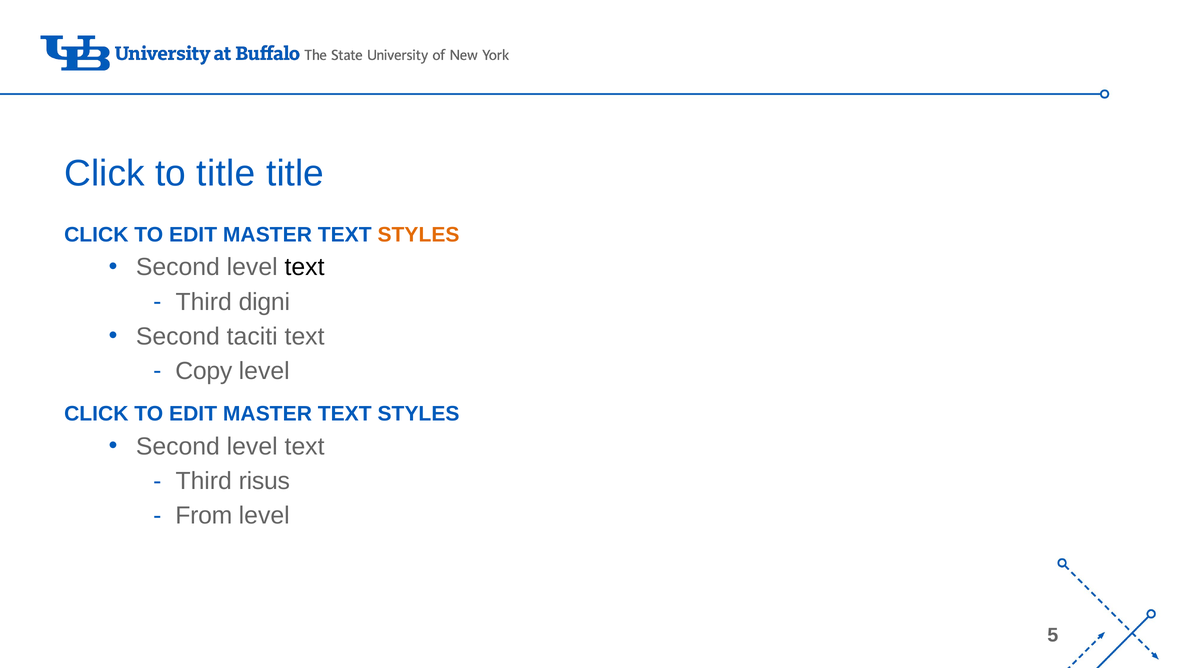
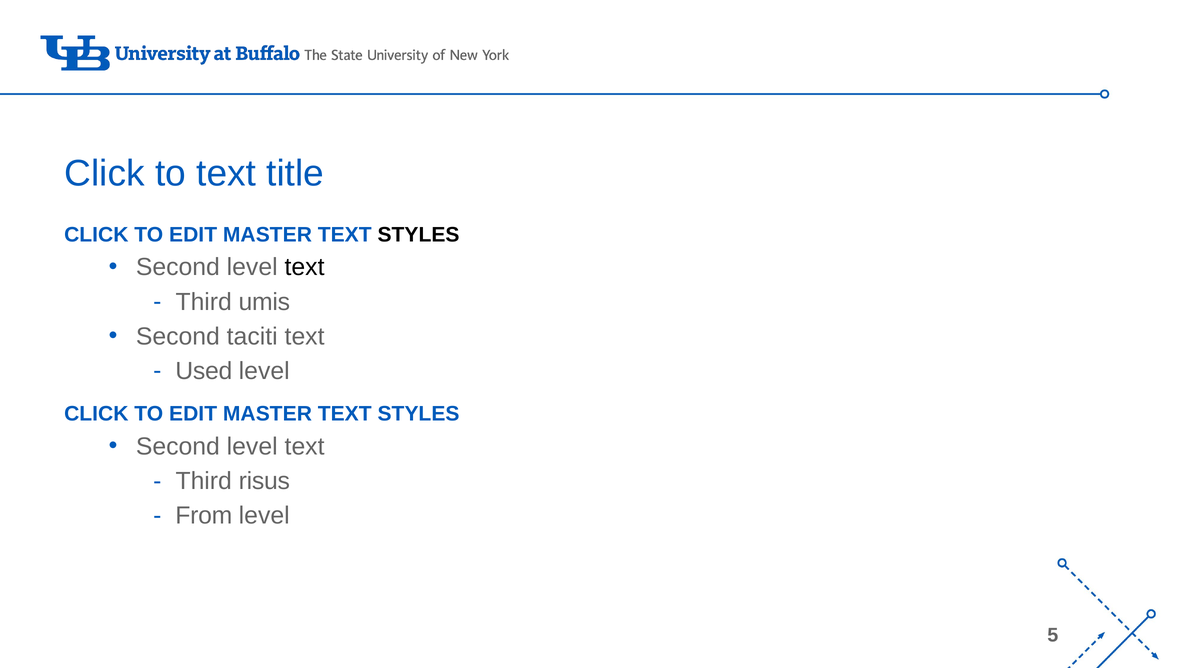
to title: title -> text (226, 174)
STYLES colour: orange -> black (418, 235)
digni: digni -> umis (264, 302)
Copy: Copy -> Used (204, 371)
